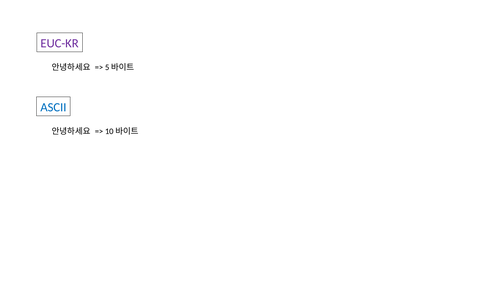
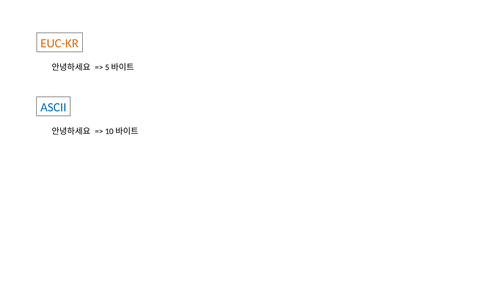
EUC-KR colour: purple -> orange (60, 43)
